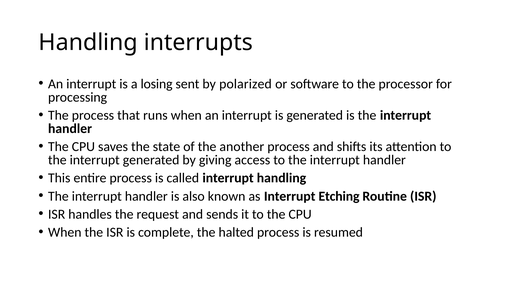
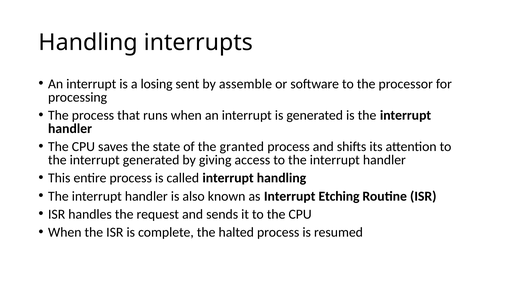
polarized: polarized -> assemble (245, 84)
another: another -> granted (242, 147)
